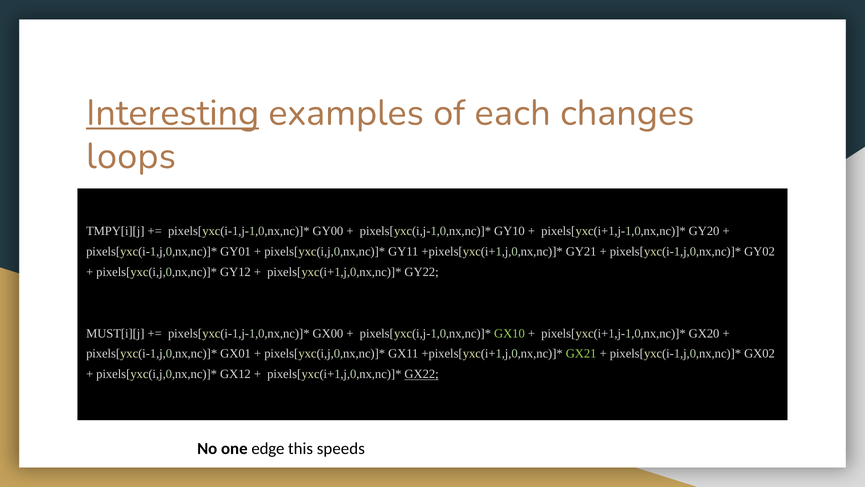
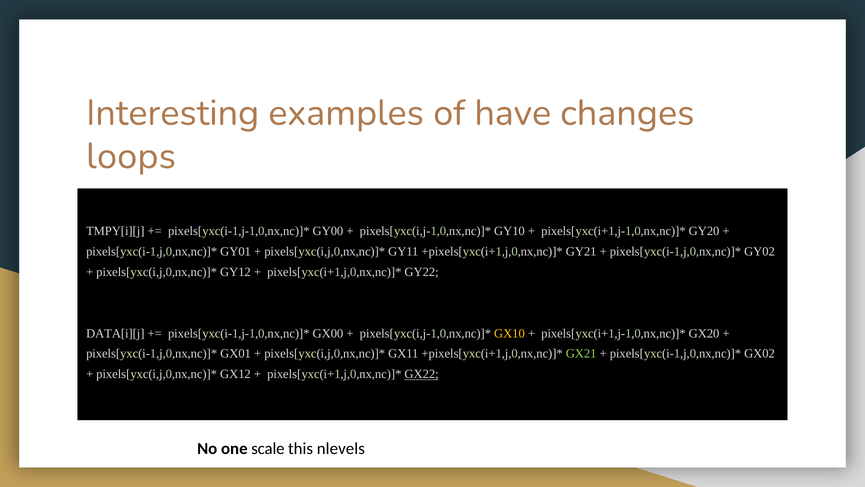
Interesting underline: present -> none (173, 113)
each: each -> have (513, 113)
MUST[i][j: MUST[i][j -> DATA[i][j (115, 333)
GX10 colour: light green -> yellow (509, 333)
edge: edge -> scale (268, 448)
speeds: speeds -> nlevels (341, 448)
